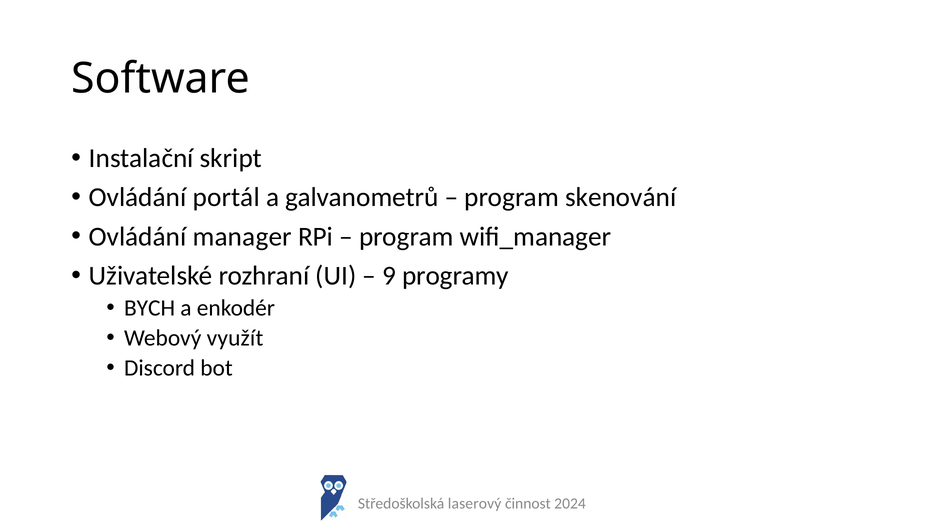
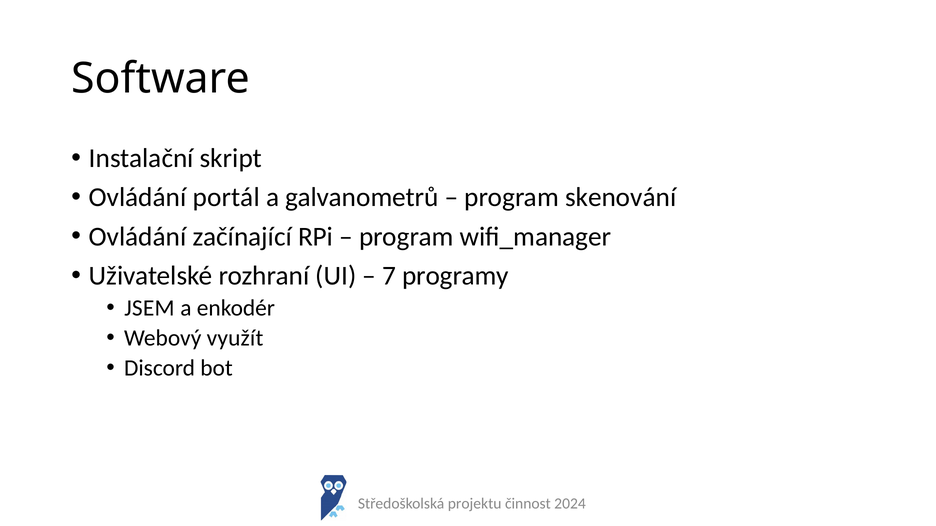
manager: manager -> začínající (242, 237)
9: 9 -> 7 (389, 276)
BYCH: BYCH -> JSEM (149, 308)
laserový: laserový -> projektu (475, 504)
